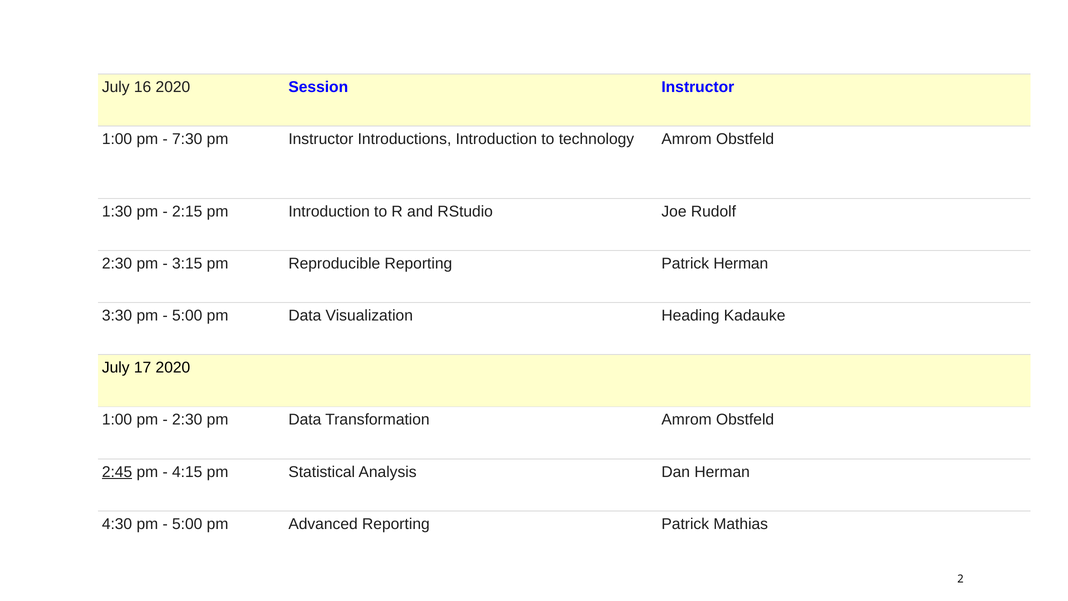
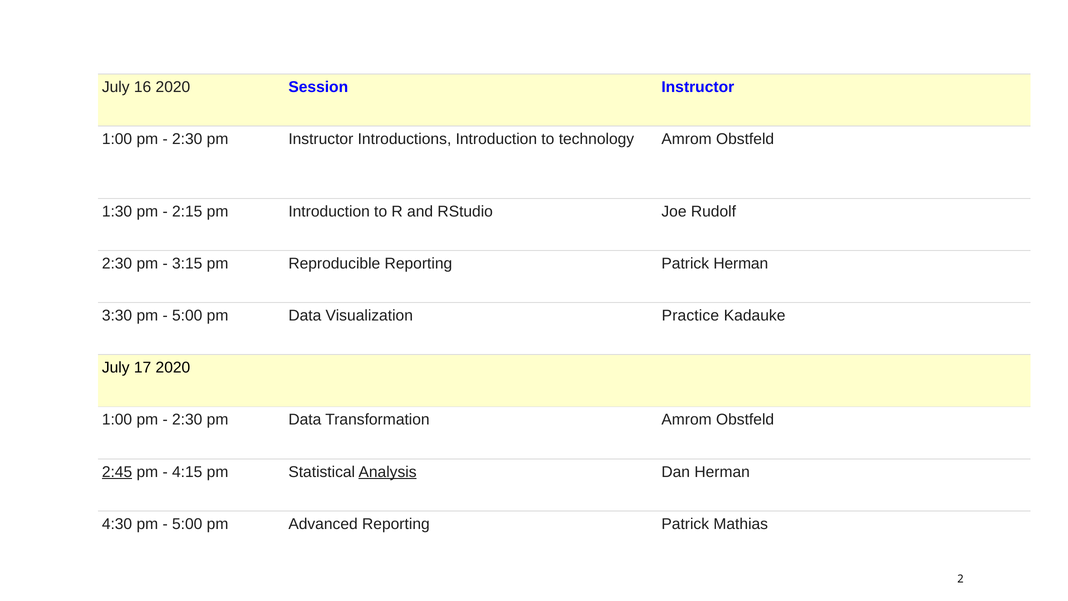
7:30: 7:30 -> 2:30 (187, 139)
Heading: Heading -> Practice (690, 316)
Analysis underline: none -> present (388, 472)
